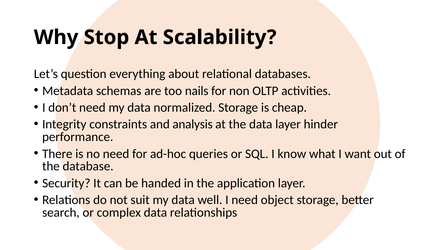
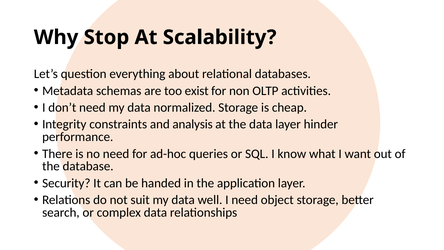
nails: nails -> exist (197, 91)
